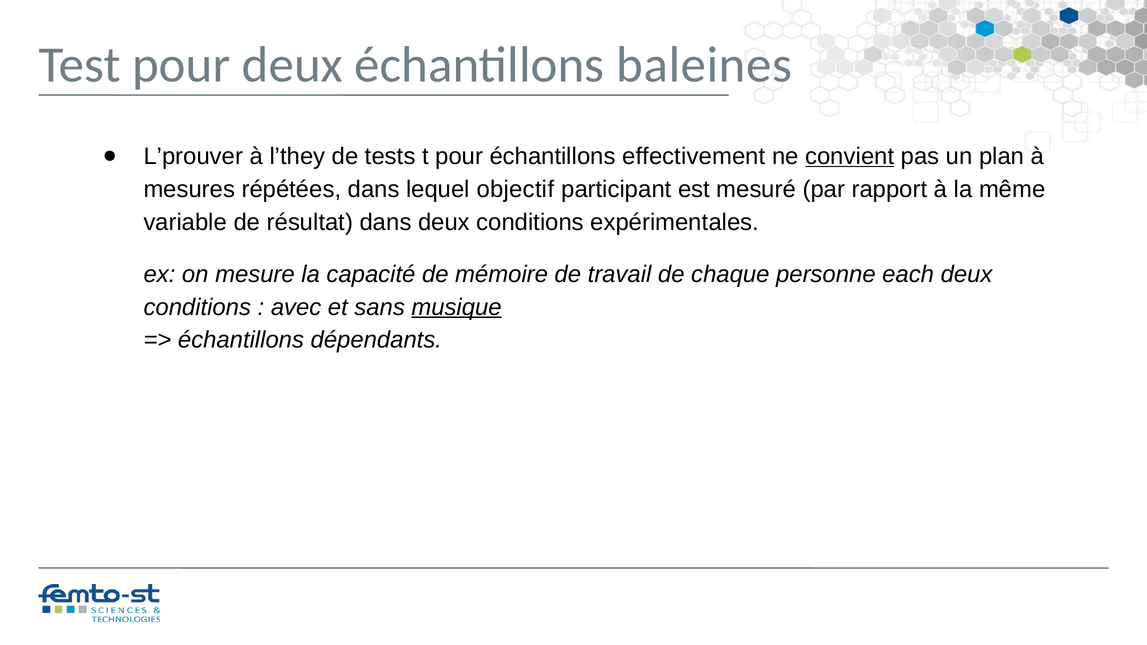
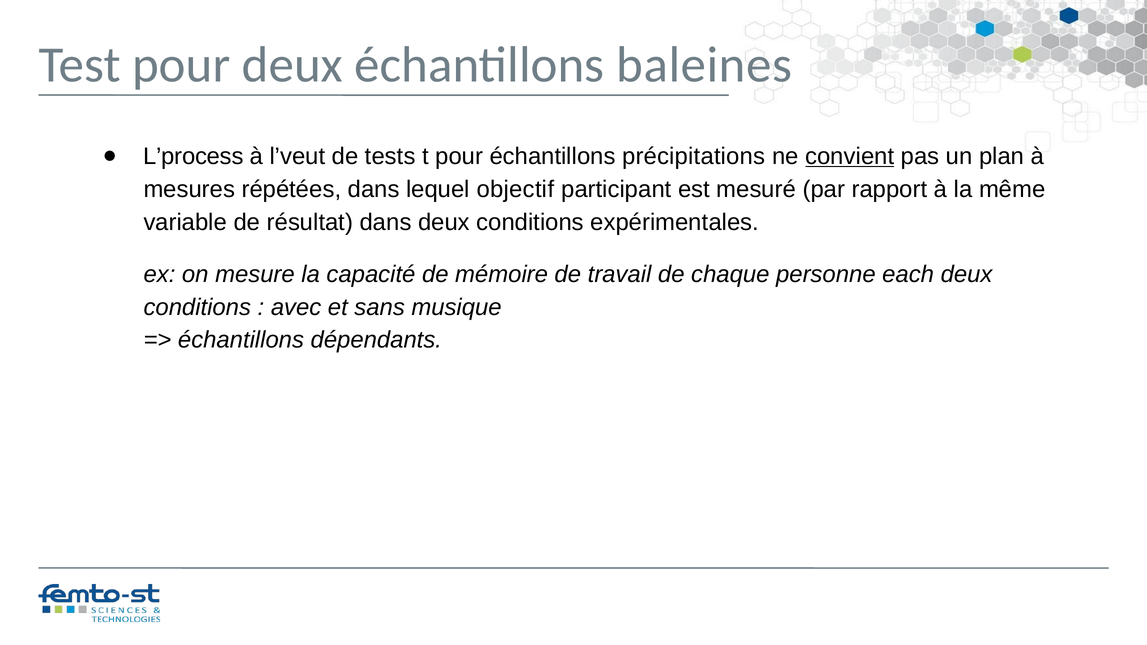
L’prouver: L’prouver -> L’process (193, 156)
l’they: l’they -> l’veut (297, 156)
effectivement: effectivement -> précipitations (694, 156)
musique underline: present -> none (456, 307)
